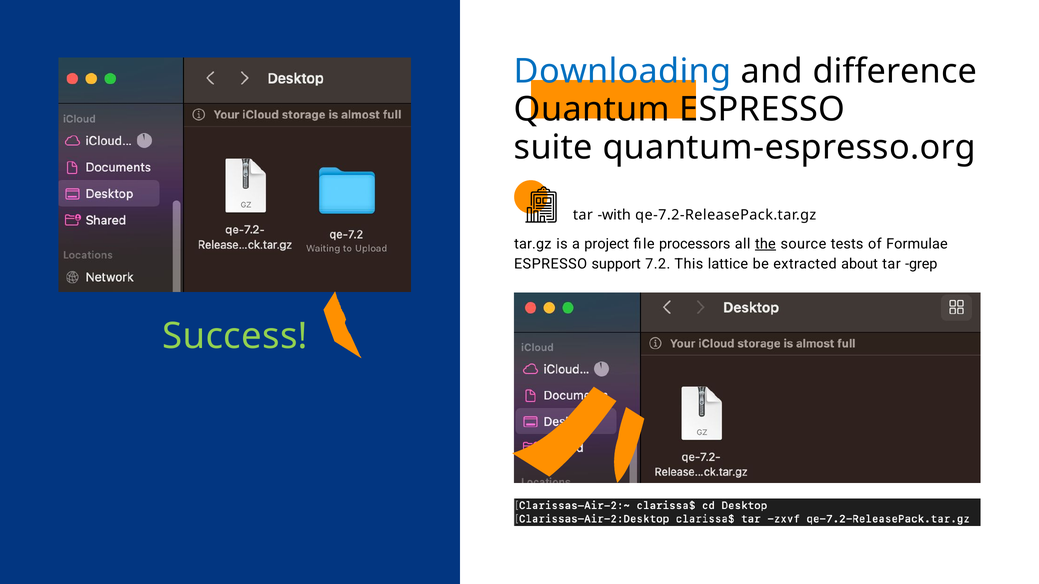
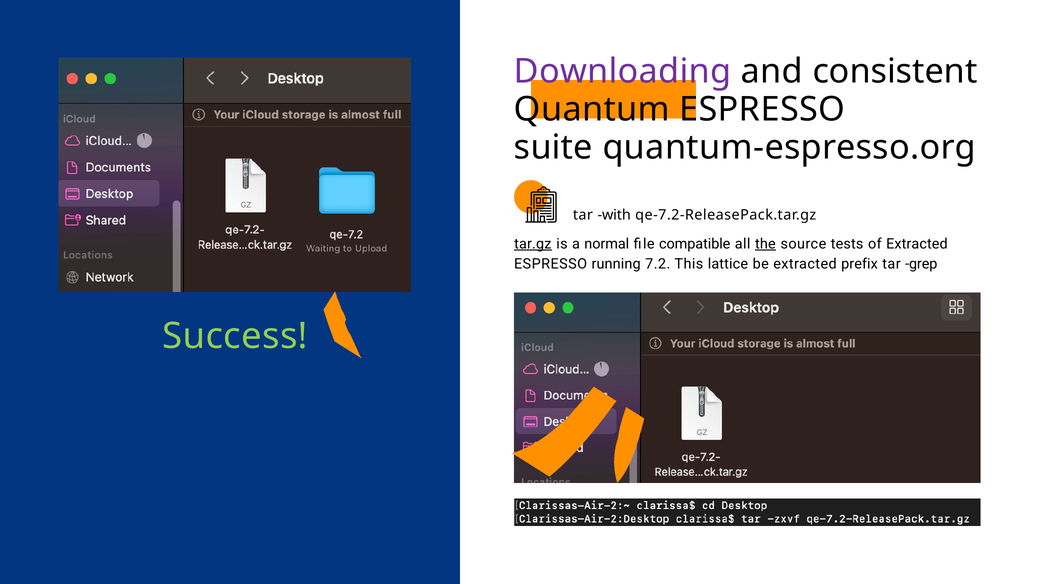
Downloading colour: blue -> purple (623, 72)
difference: difference -> consistent (895, 72)
tar.gz underline: none -> present (533, 244)
project: project -> normal (607, 244)
processors: processors -> compatible (695, 244)
of Formulae: Formulae -> Extracted (917, 244)
support: support -> running (616, 264)
about: about -> prefix (860, 264)
